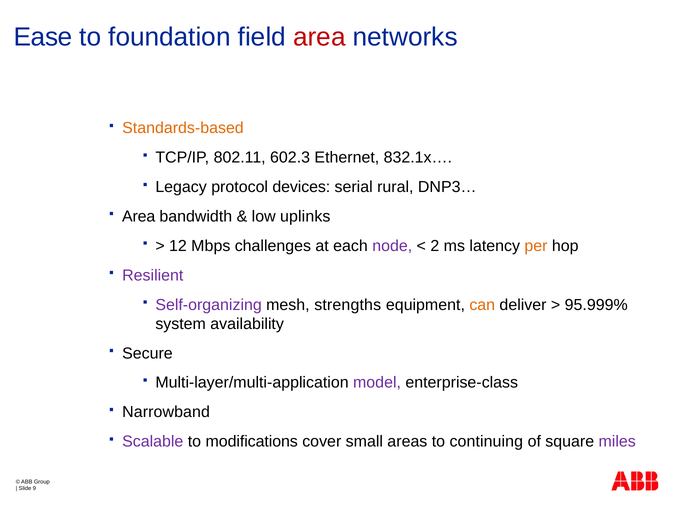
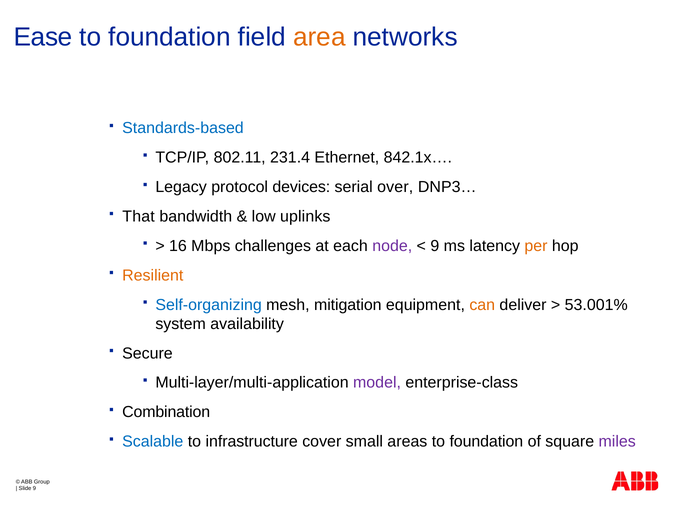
area colour: red -> orange (319, 37)
Standards-based colour: orange -> blue (183, 128)
602.3: 602.3 -> 231.4 (290, 158)
832.1x…: 832.1x… -> 842.1x… (418, 158)
rural: rural -> over (395, 187)
Area: Area -> That (139, 217)
12: 12 -> 16 (178, 246)
2: 2 -> 9 (435, 246)
Resilient colour: purple -> orange (153, 275)
Self-organizing colour: purple -> blue (209, 305)
strengths: strengths -> mitigation (348, 305)
95.999%: 95.999% -> 53.001% (596, 305)
Narrowband: Narrowband -> Combination (166, 412)
Scalable colour: purple -> blue (153, 442)
modifications: modifications -> infrastructure (252, 442)
areas to continuing: continuing -> foundation (486, 442)
